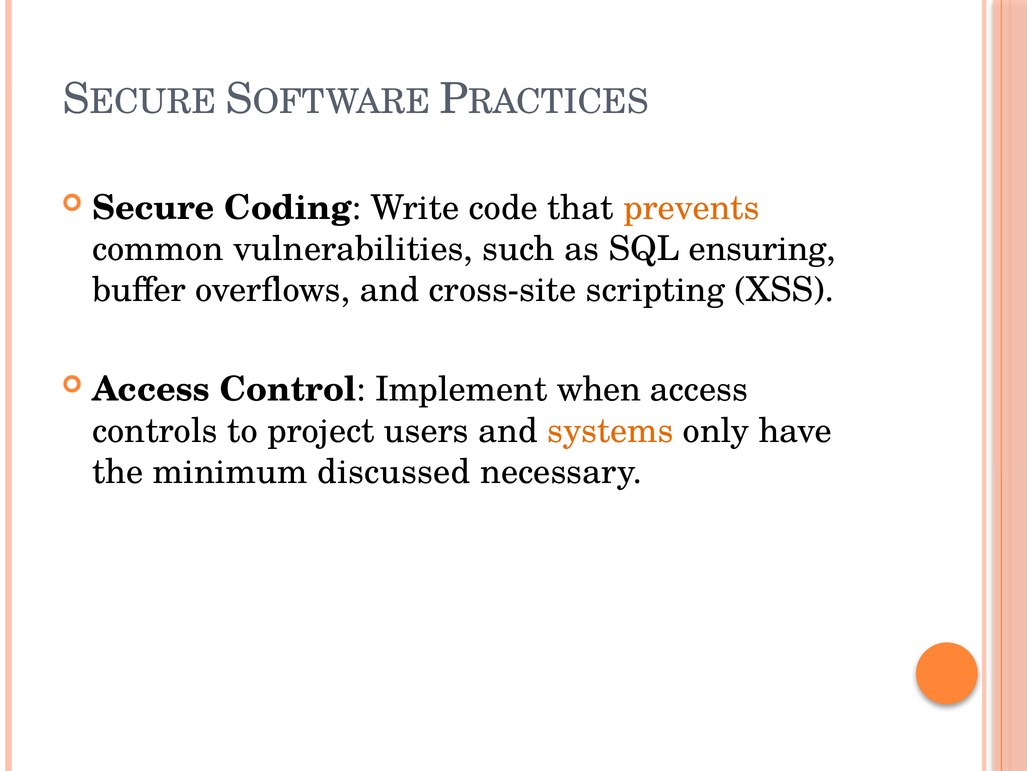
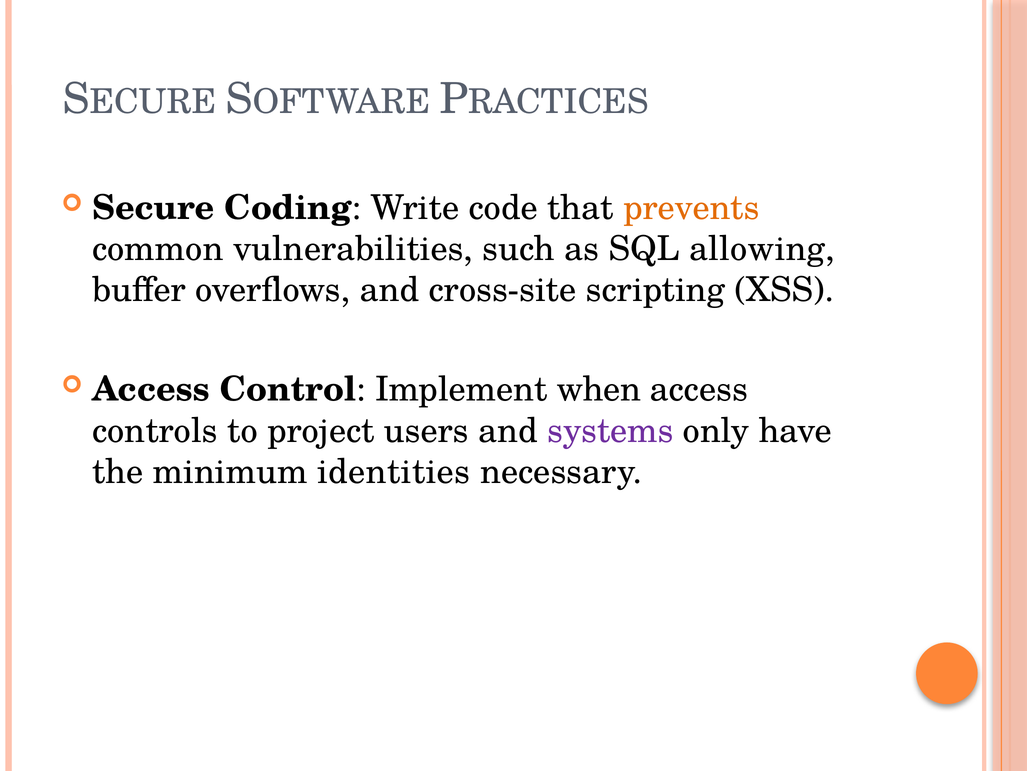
ensuring: ensuring -> allowing (762, 249)
systems colour: orange -> purple (610, 430)
discussed: discussed -> identities (394, 471)
